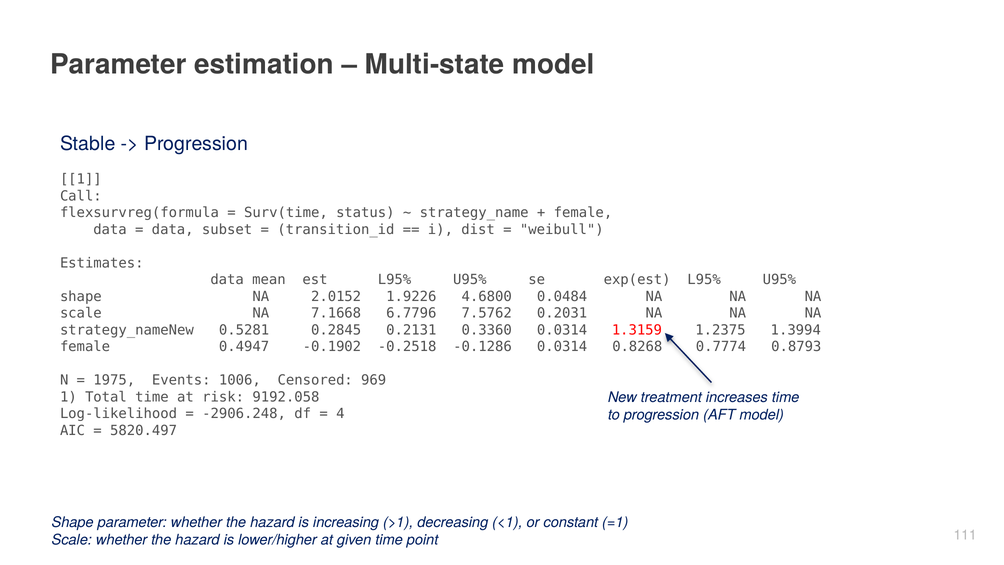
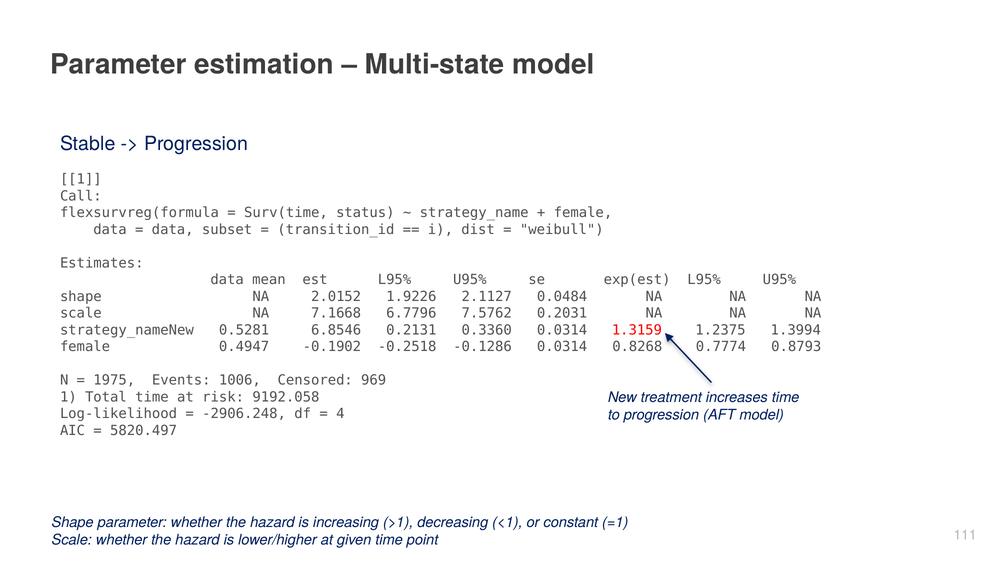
4.6800: 4.6800 -> 2.1127 (487, 296)
0.2845: 0.2845 -> 6.8546 (336, 330)
